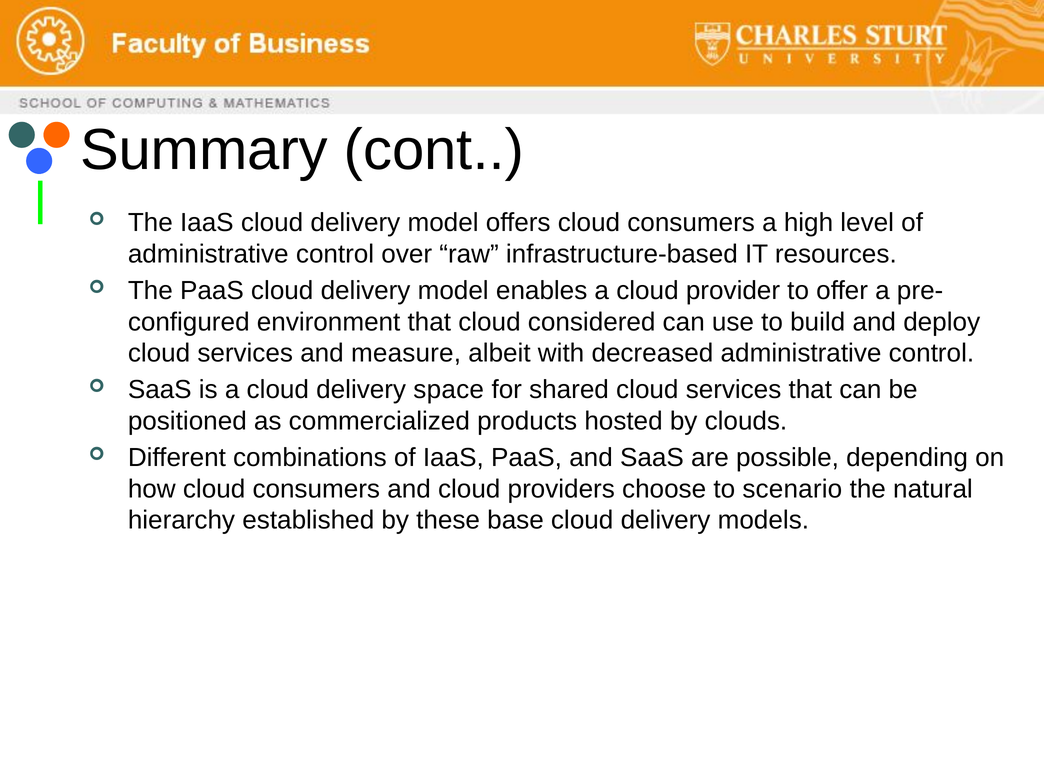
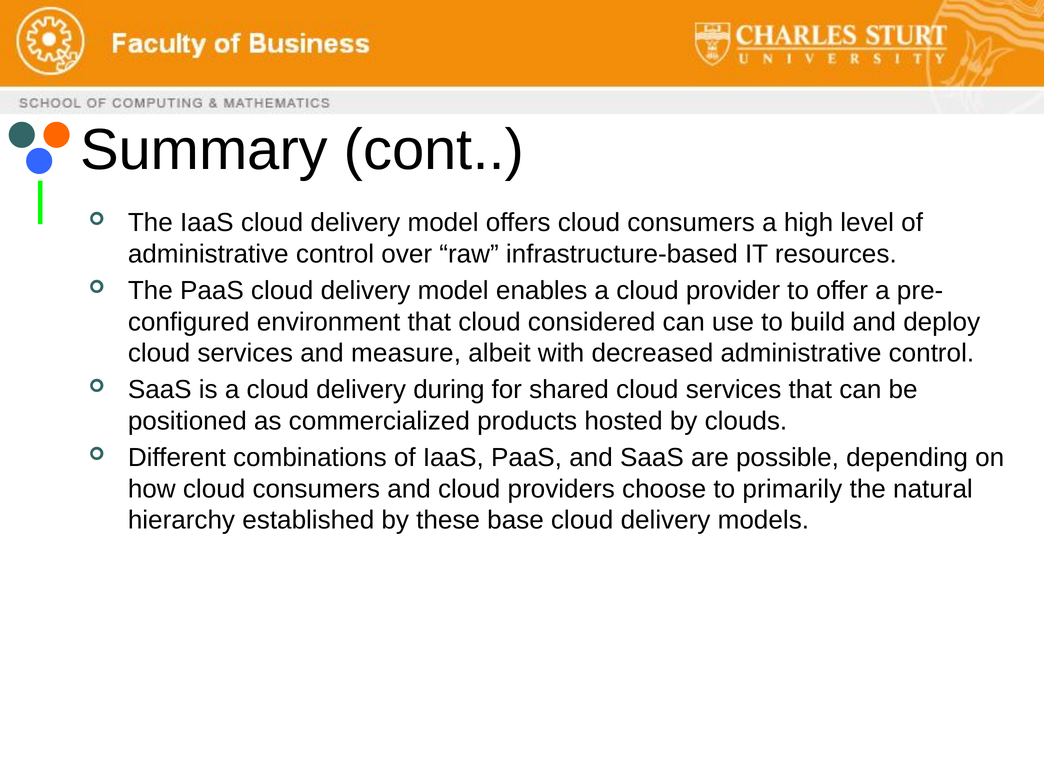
space: space -> during (449, 390)
scenario: scenario -> primarily (792, 489)
